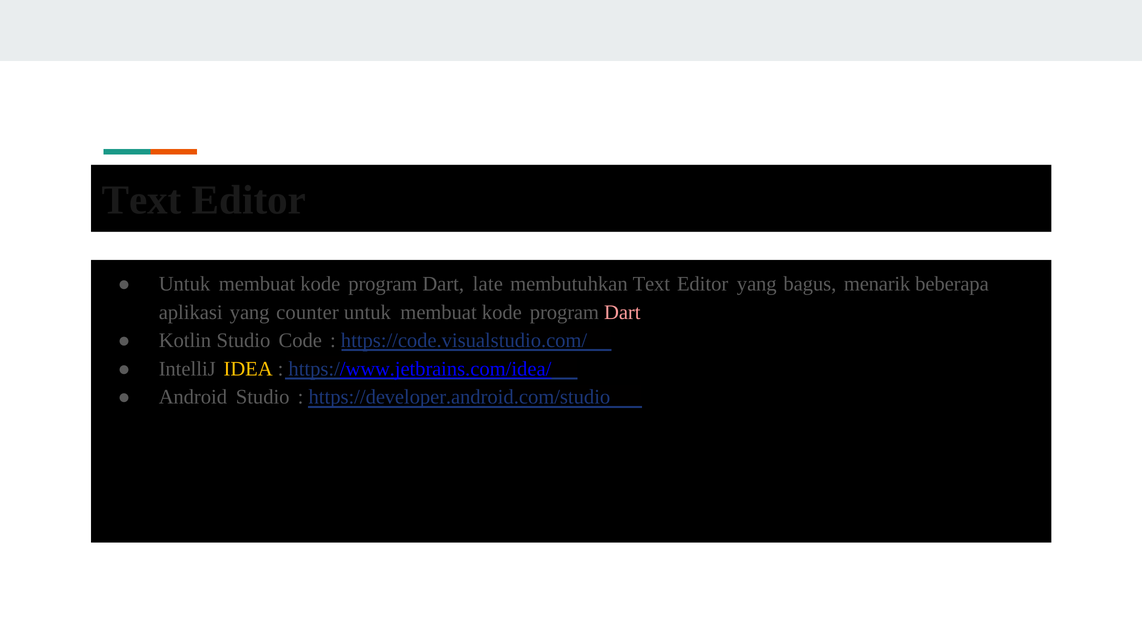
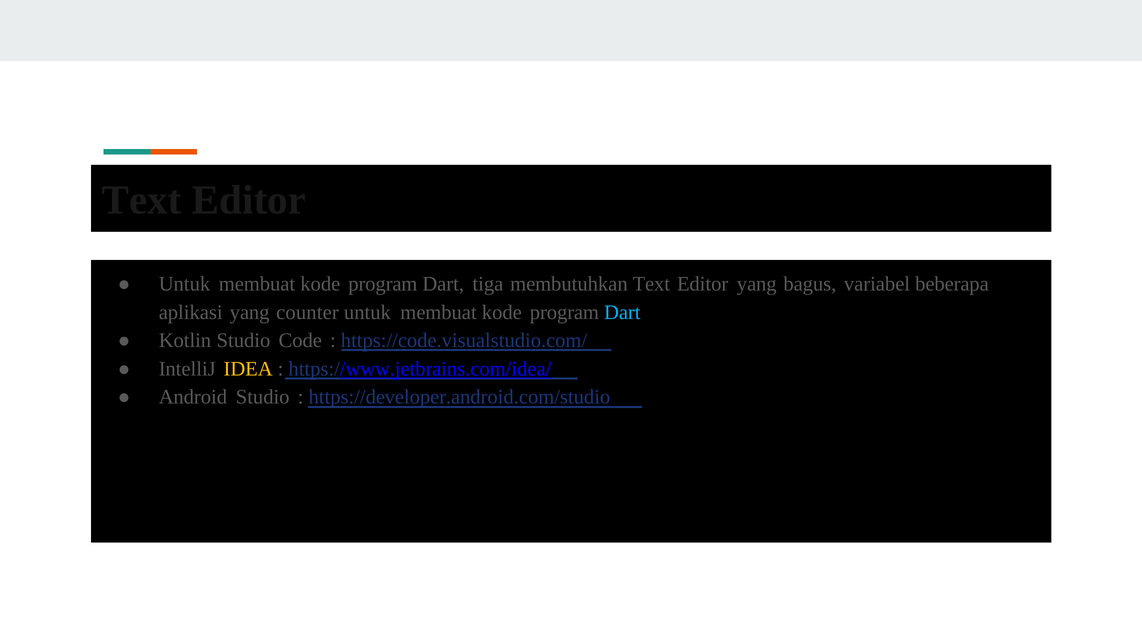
late: late -> tiga (488, 284)
menarik: menarik -> variabel (877, 284)
Dart colour: pink -> light blue (622, 312)
